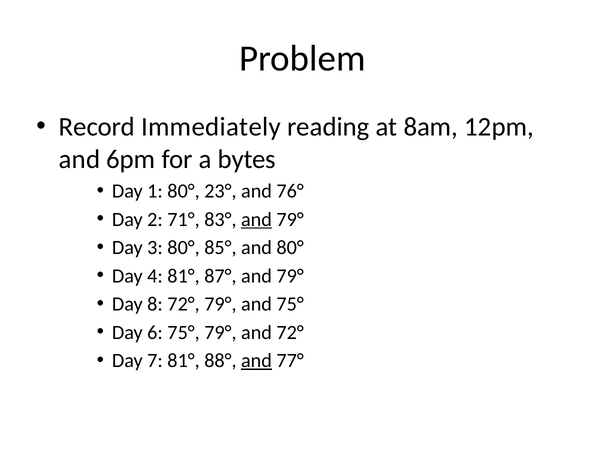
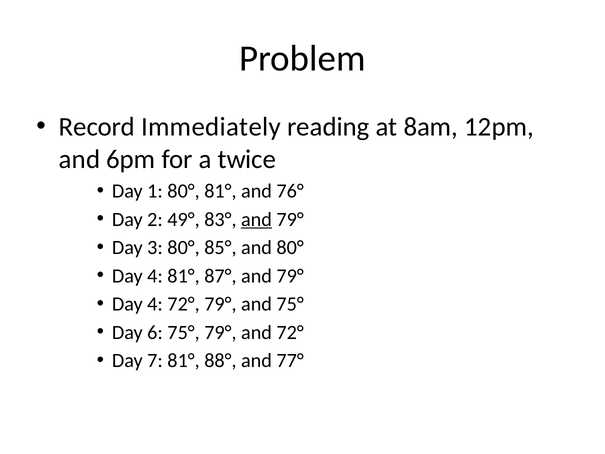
bytes: bytes -> twice (247, 159)
80° 23°: 23° -> 81° (220, 191)
71°: 71° -> 49° (184, 219)
8: 8 -> 4 (155, 304)
and underline: present -> none (257, 360)
